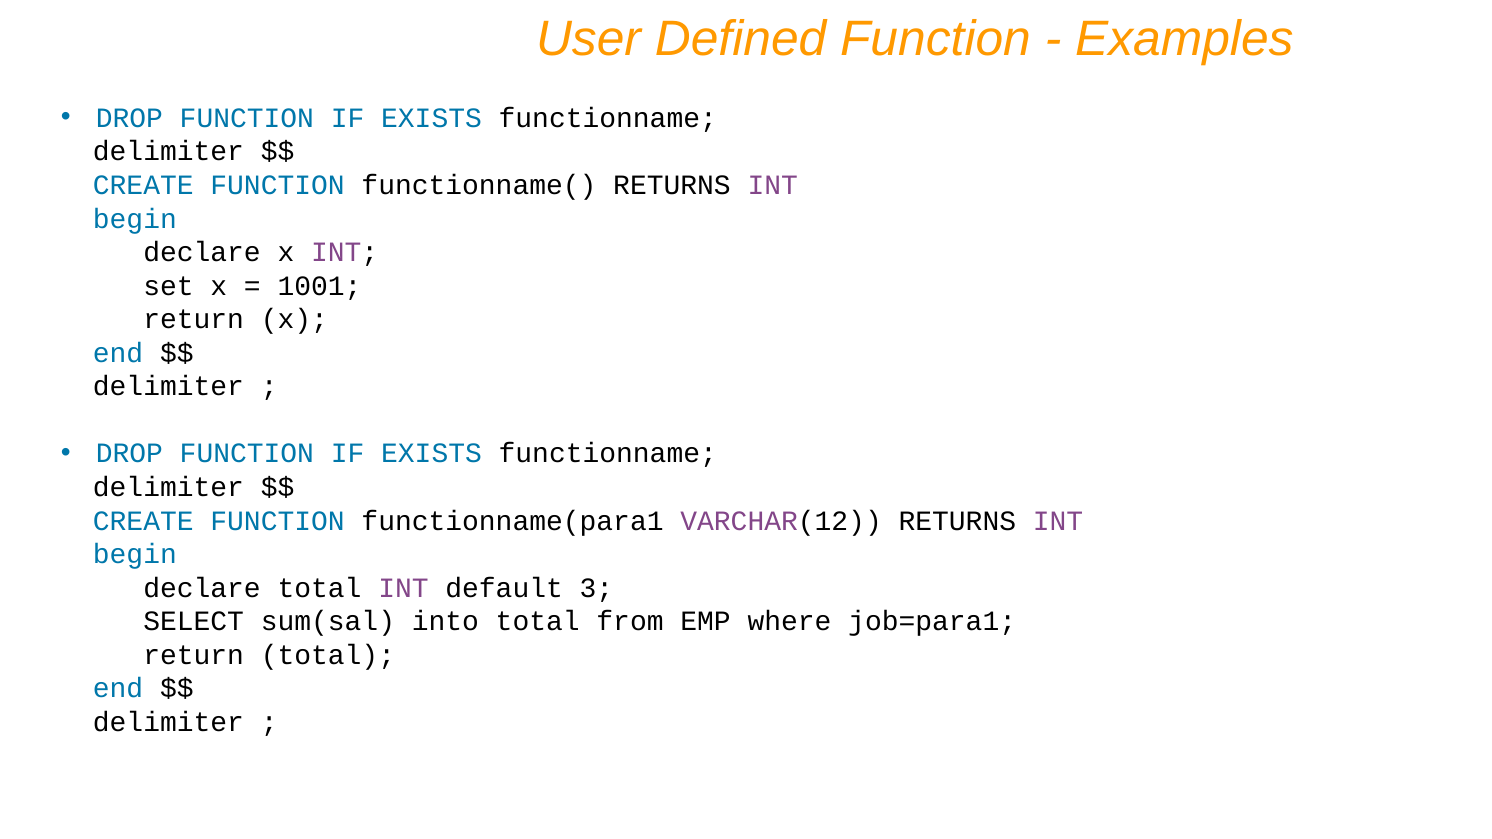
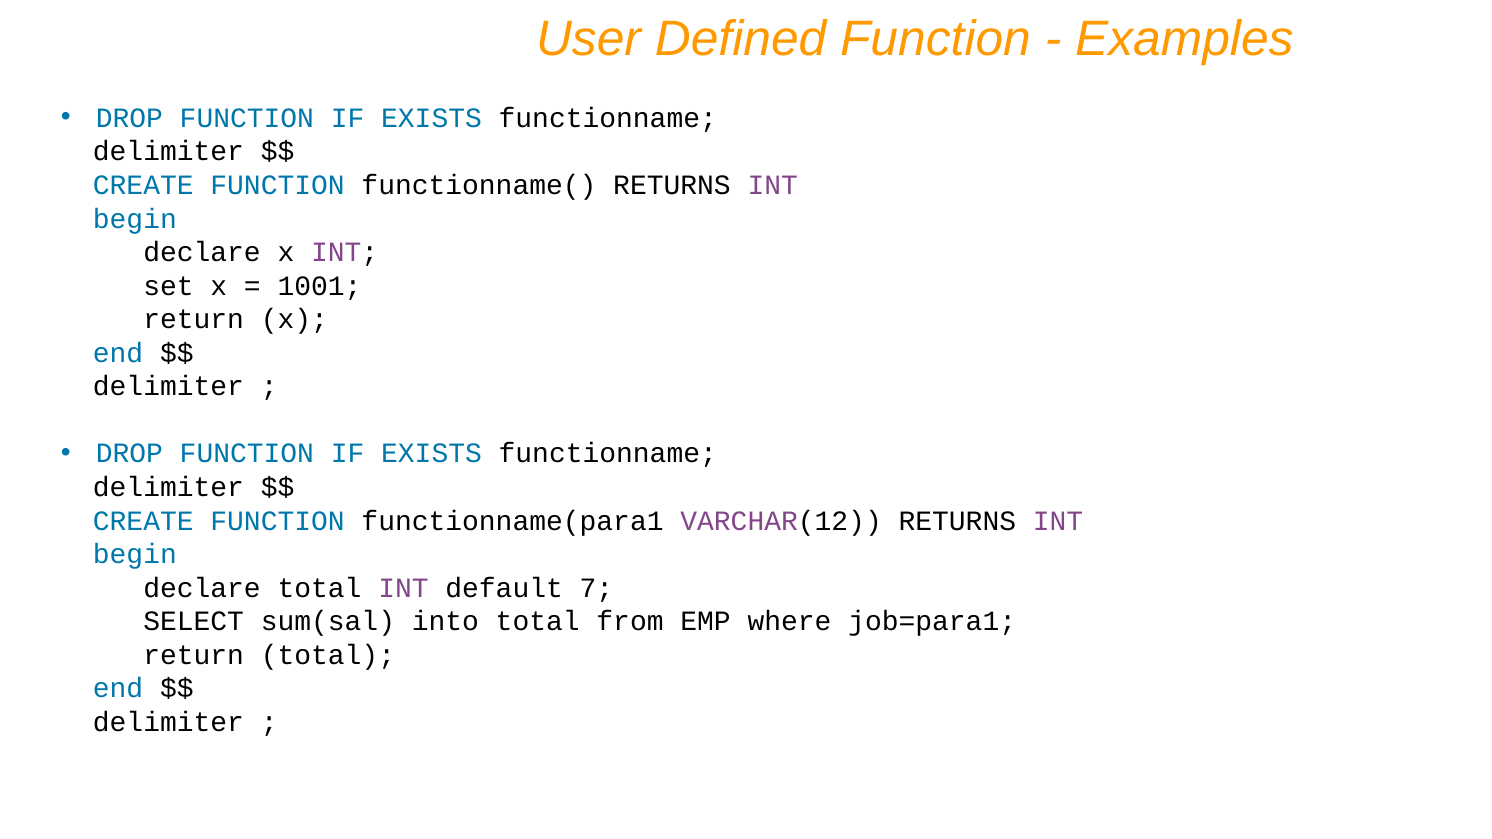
3: 3 -> 7 (596, 588)
